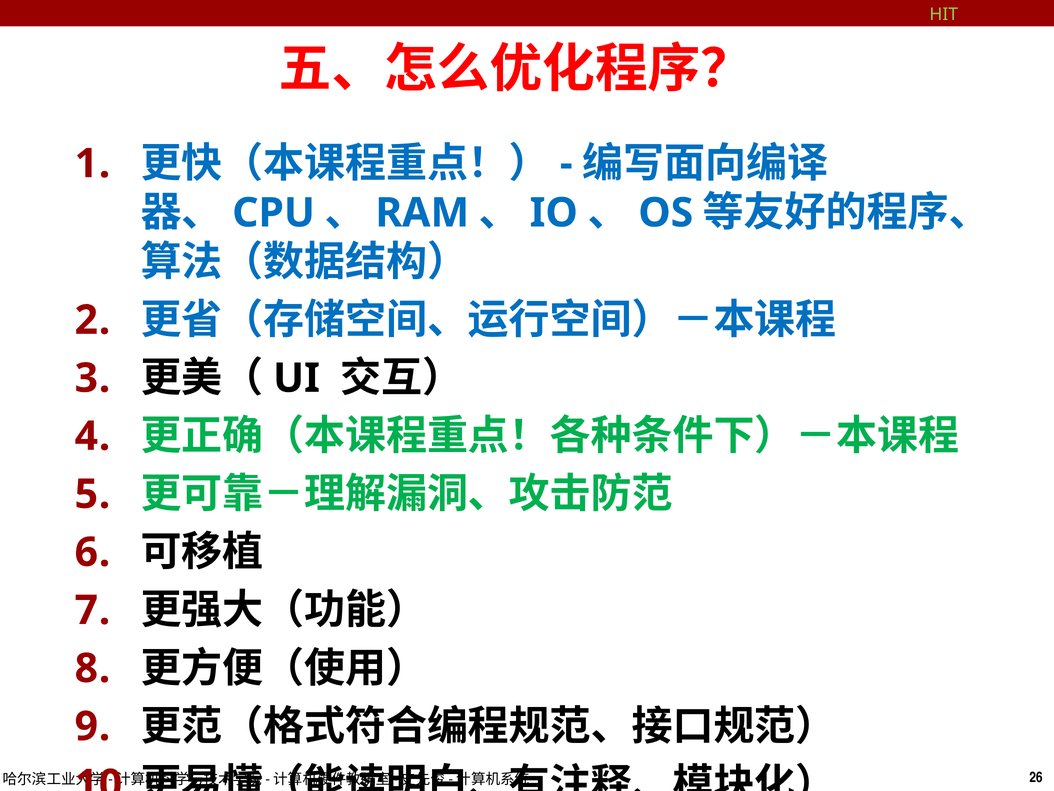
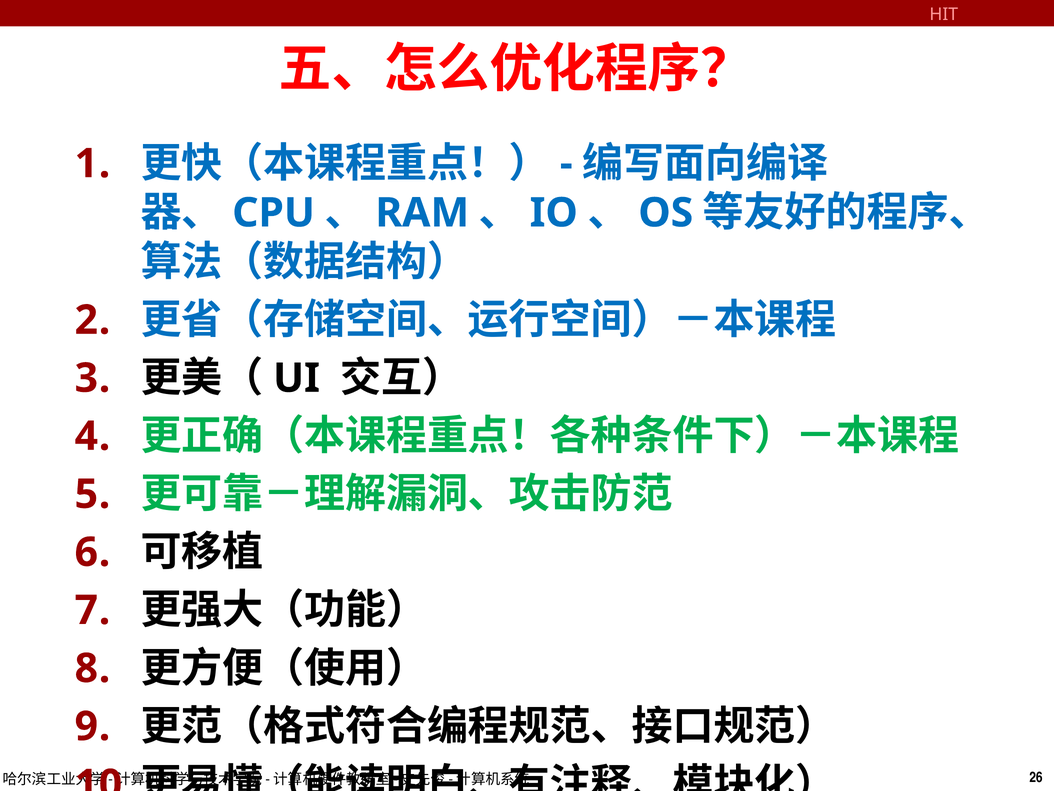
HIT colour: light green -> pink (944, 14)
